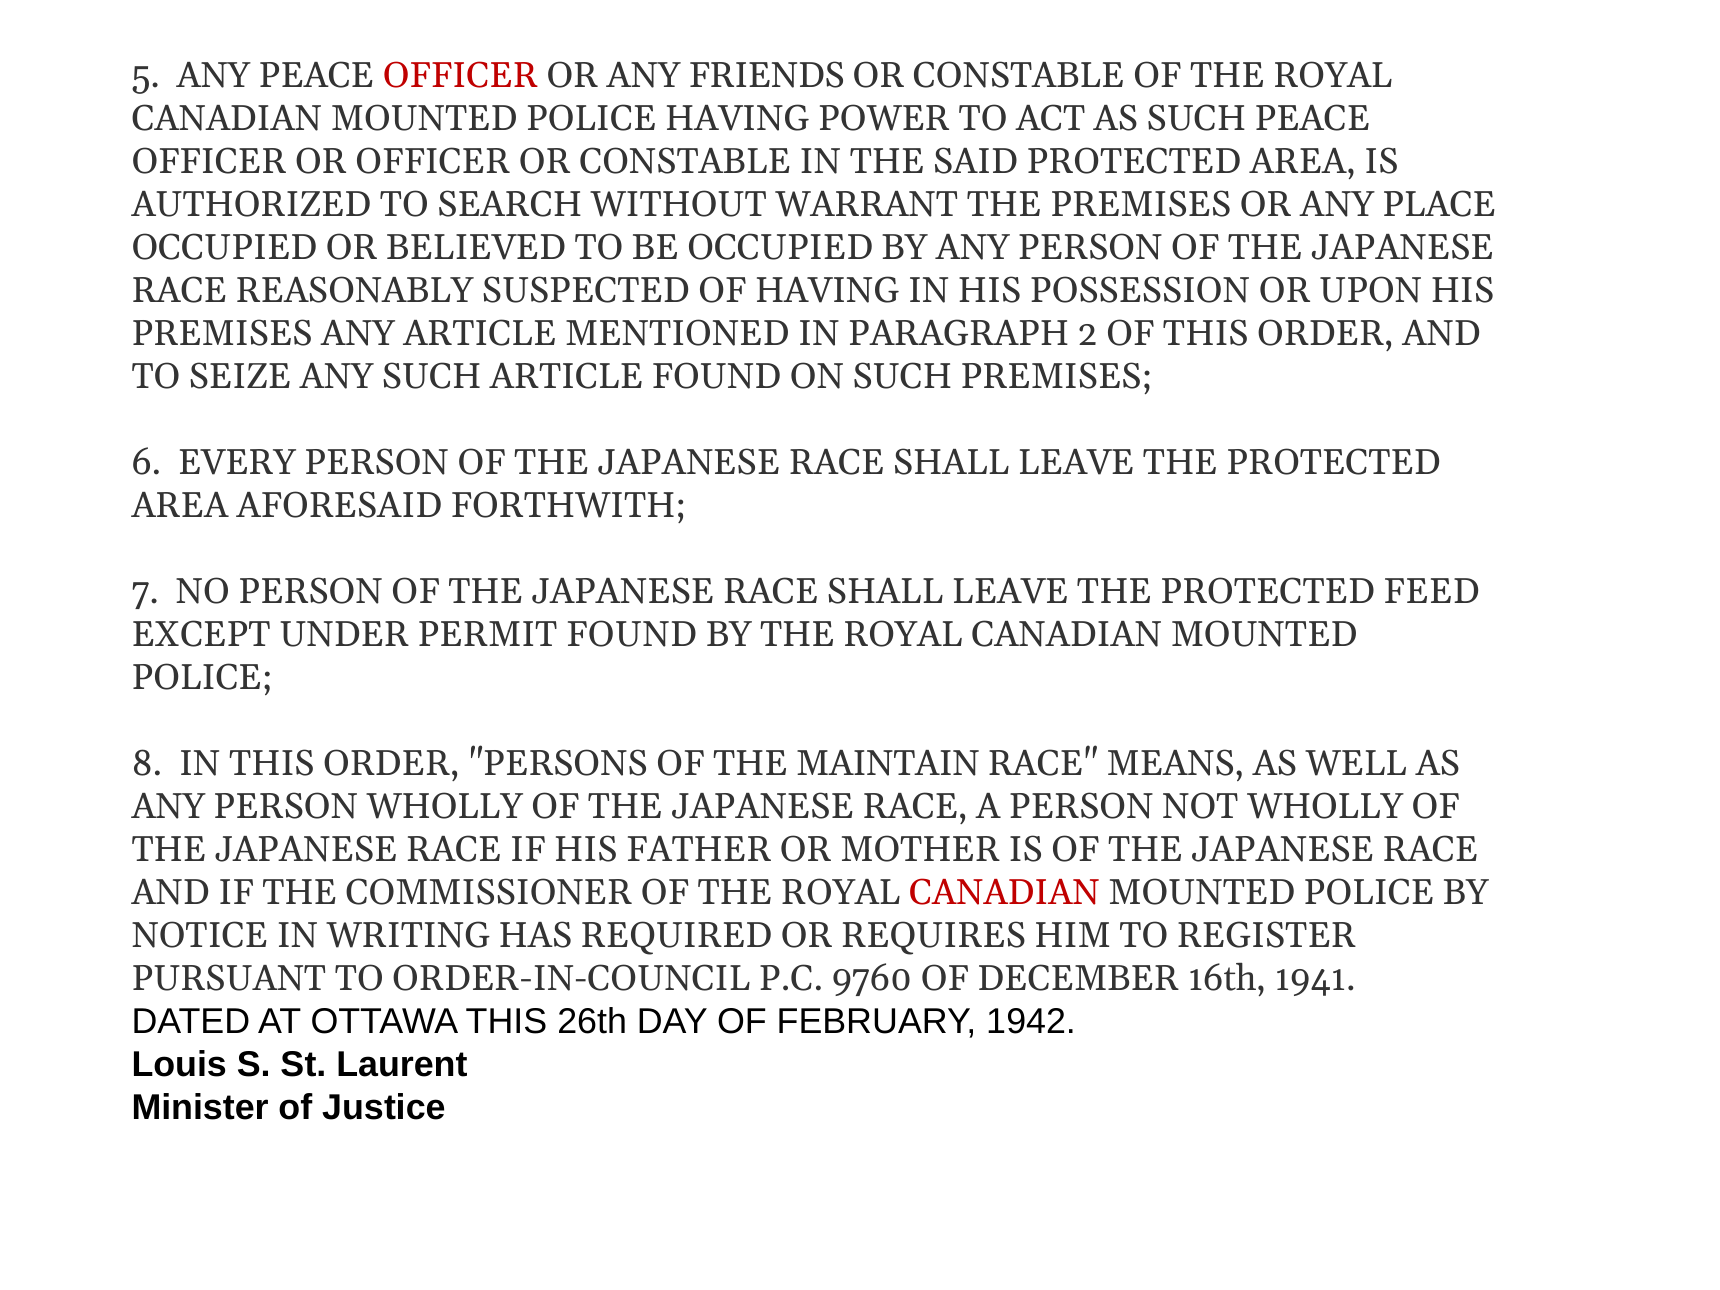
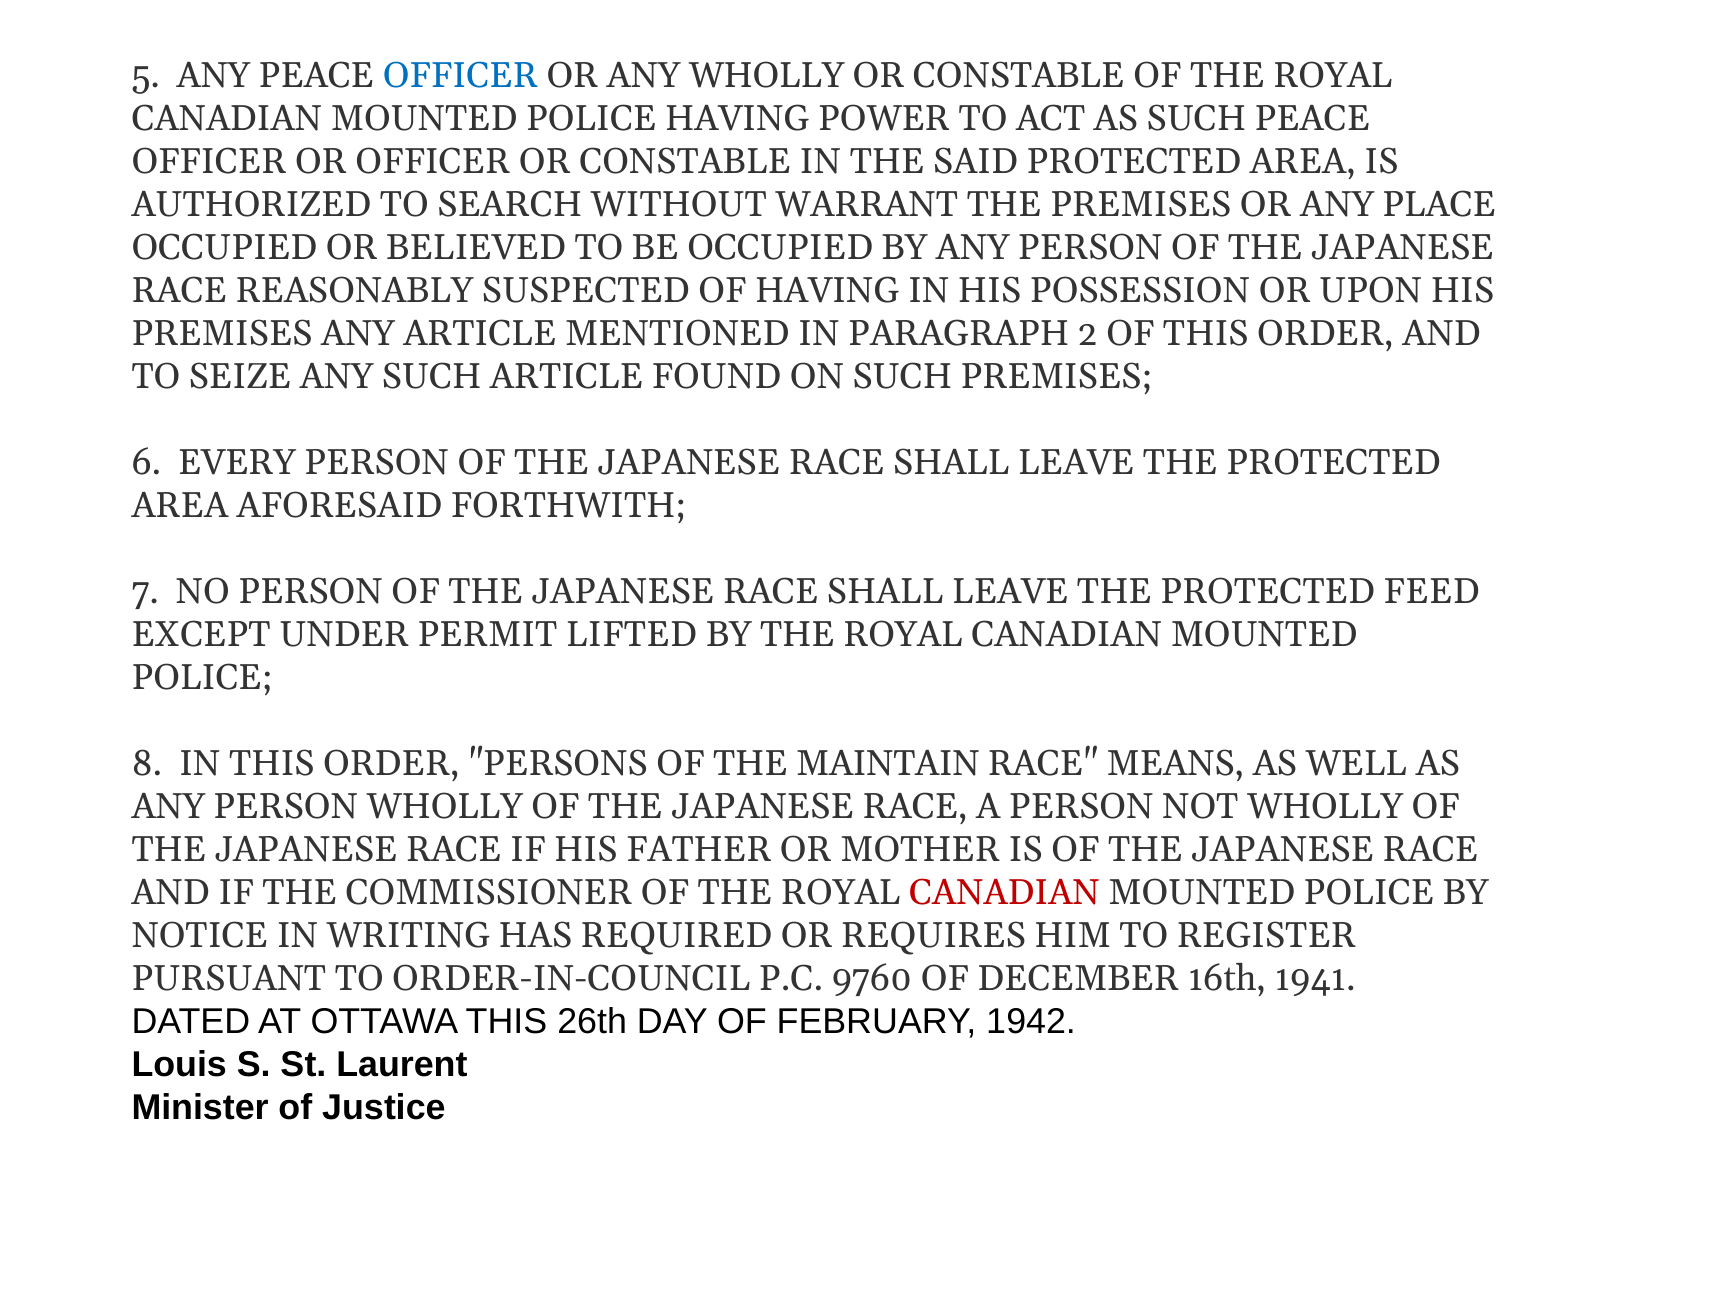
OFFICER colour: red -> blue (460, 75)
ANY FRIENDS: FRIENDS -> WHOLLY (766, 75)
PERMIT FOUND: FOUND -> LIFTED (632, 634)
